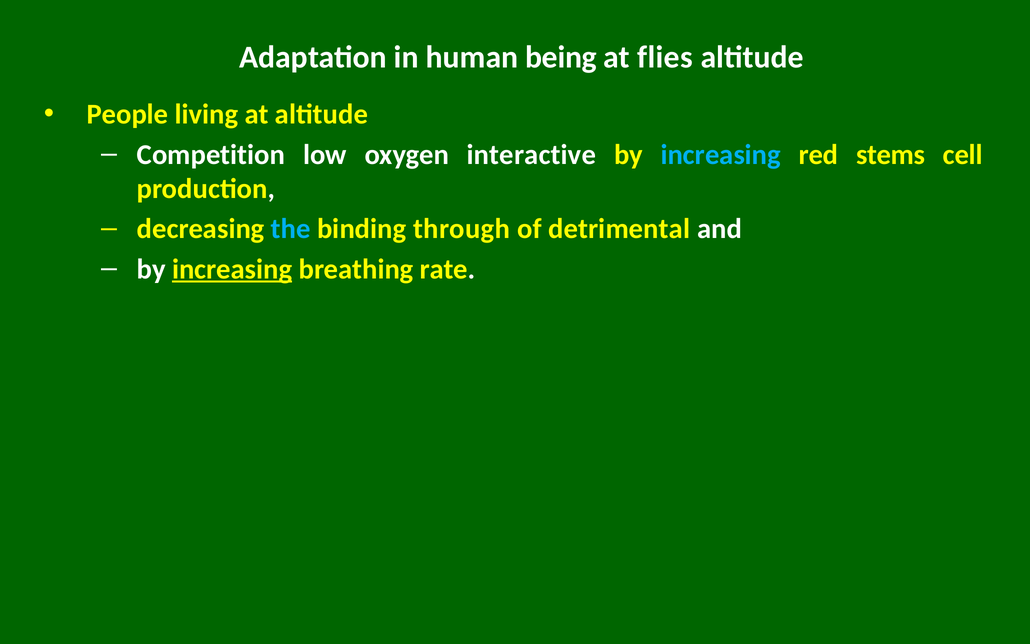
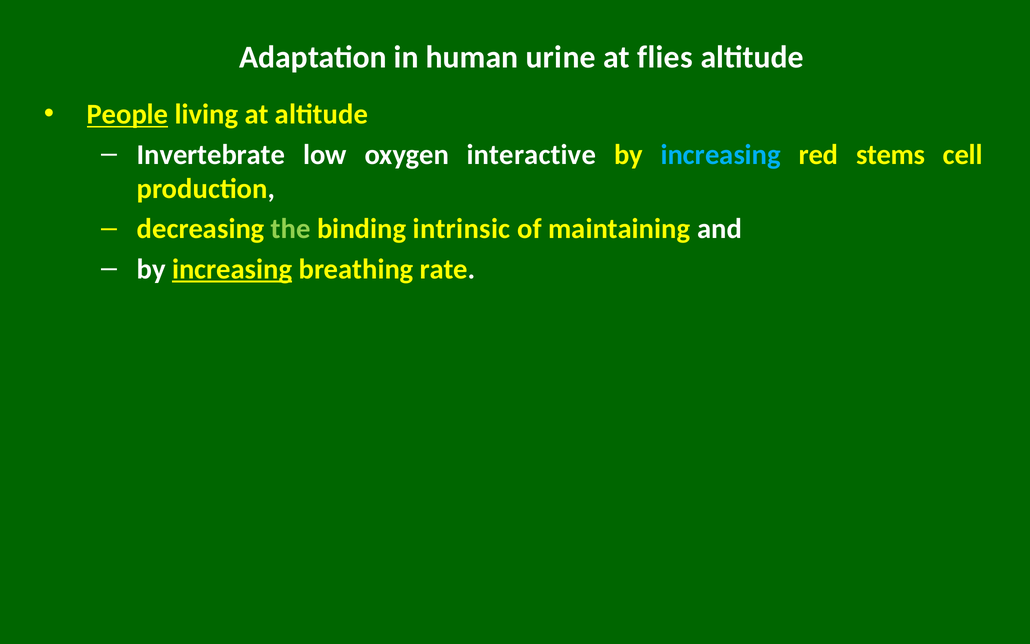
being: being -> urine (561, 57)
People underline: none -> present (127, 114)
Competition: Competition -> Invertebrate (211, 155)
the colour: light blue -> light green (291, 229)
through: through -> intrinsic (462, 229)
detrimental: detrimental -> maintaining (619, 229)
